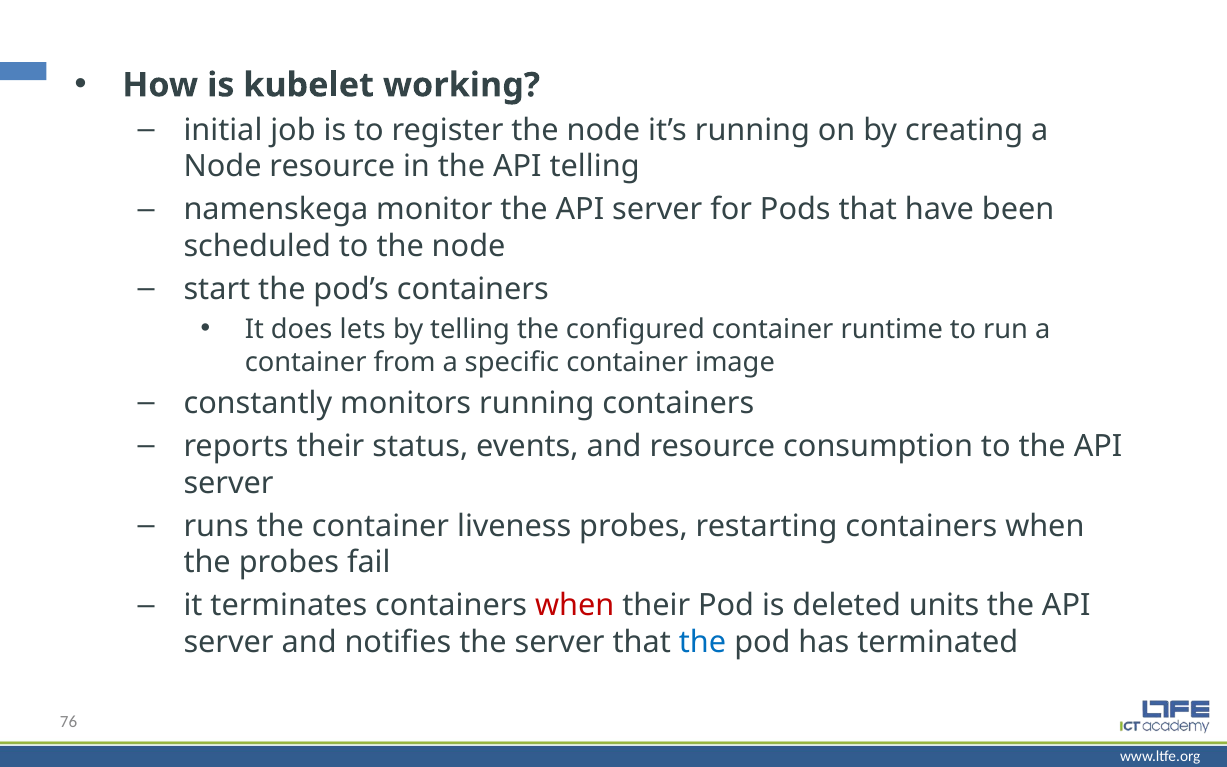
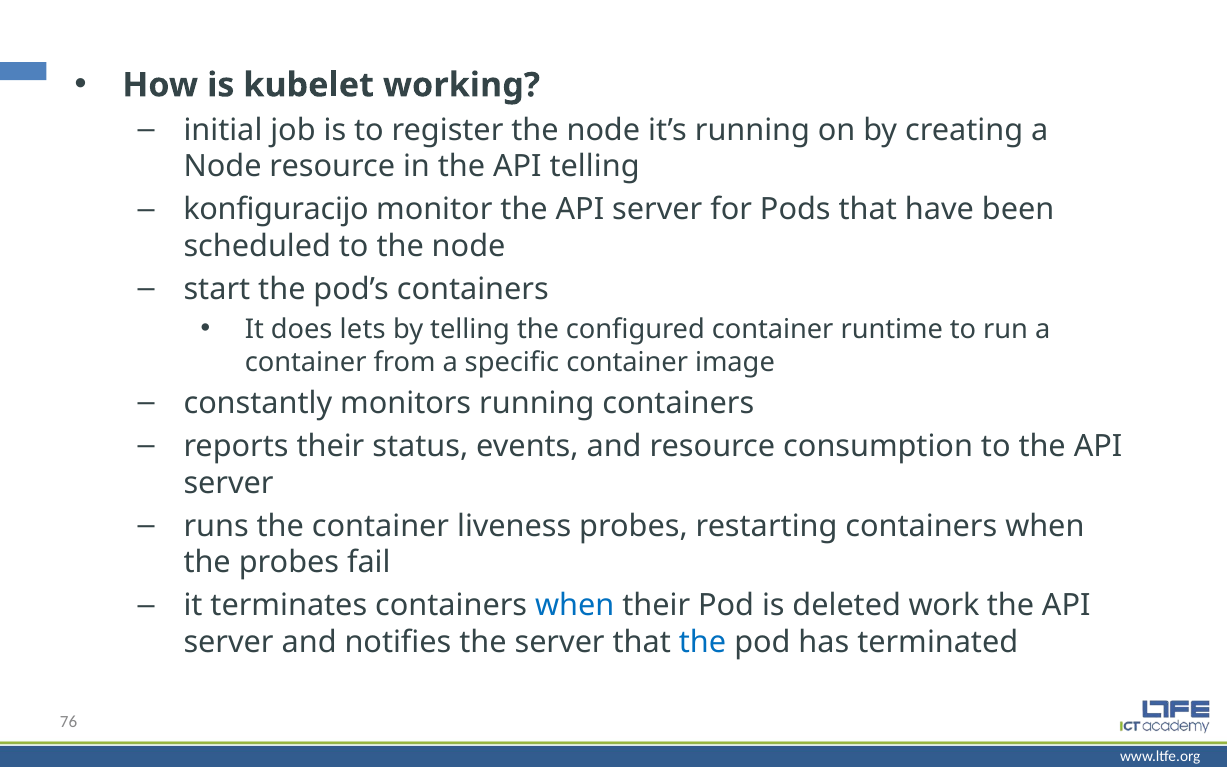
namenskega: namenskega -> konfiguracijo (276, 210)
when colour: red -> blue (575, 606)
units: units -> work (944, 606)
